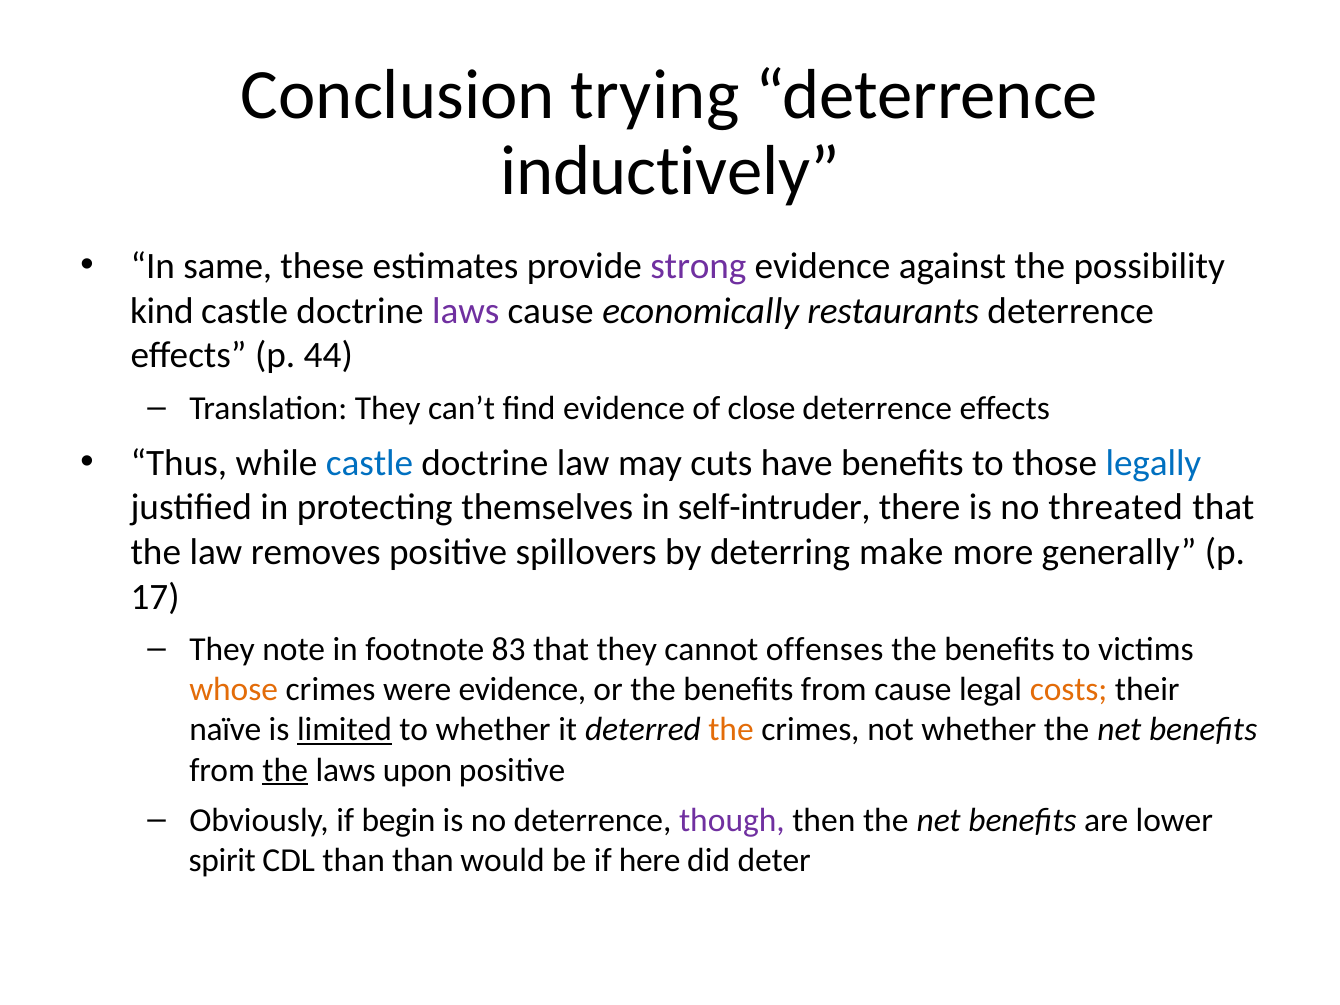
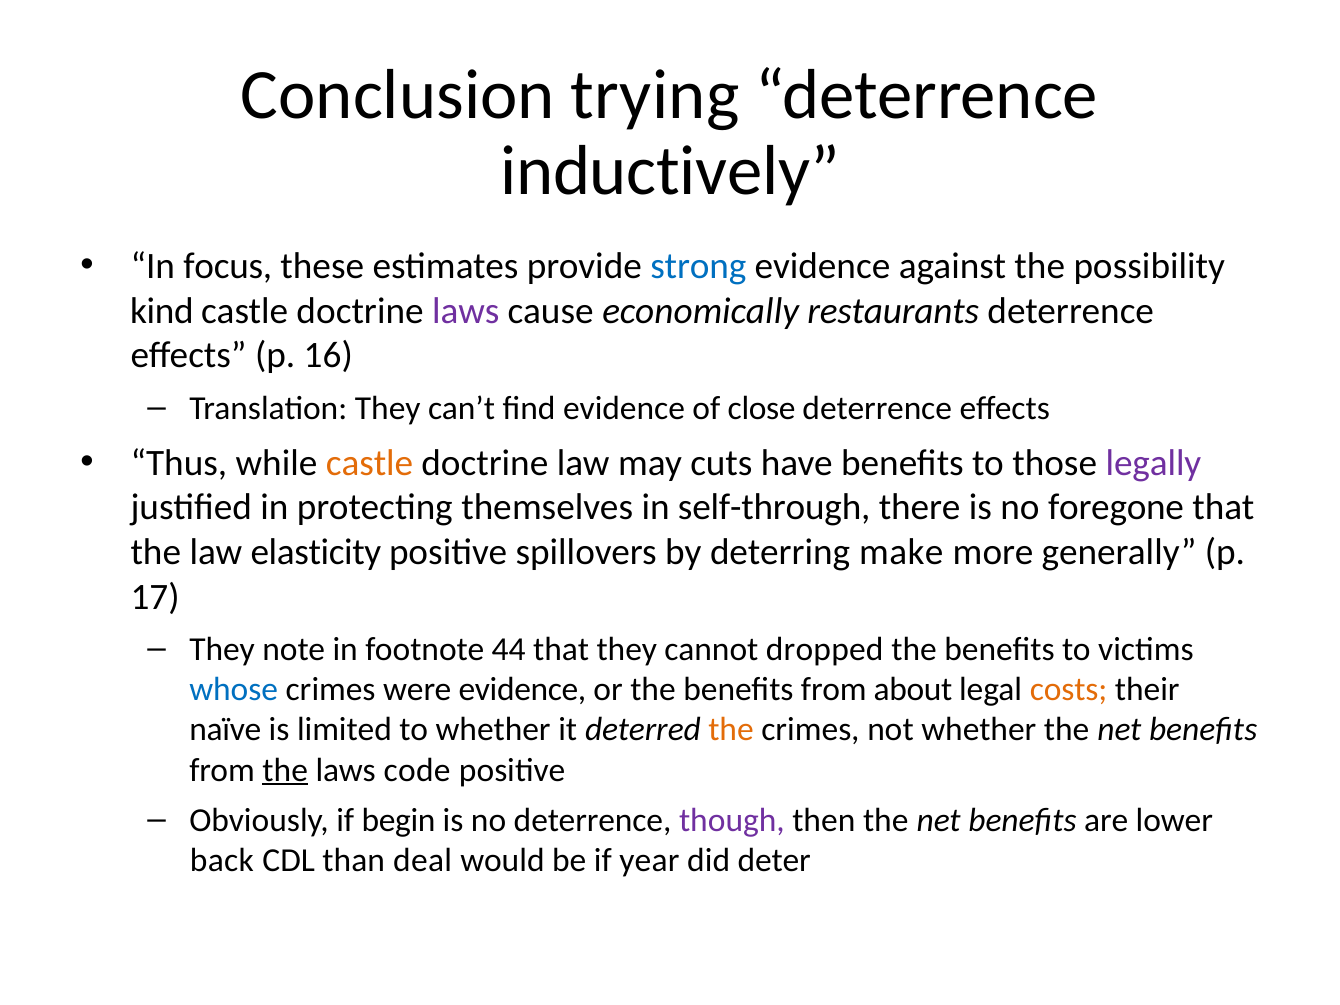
same: same -> focus (228, 266)
strong colour: purple -> blue (698, 266)
44: 44 -> 16 (328, 356)
castle colour: blue -> orange (369, 463)
legally colour: blue -> purple (1153, 463)
self-intruder: self-intruder -> self-through (774, 507)
threated: threated -> foregone (1116, 507)
removes: removes -> elasticity (316, 552)
83: 83 -> 44 (509, 649)
offenses: offenses -> dropped (825, 649)
whose colour: orange -> blue (234, 690)
from cause: cause -> about (913, 690)
limited underline: present -> none (344, 730)
upon: upon -> code (417, 770)
spirit: spirit -> back (222, 861)
than than: than -> deal (423, 861)
here: here -> year (649, 861)
